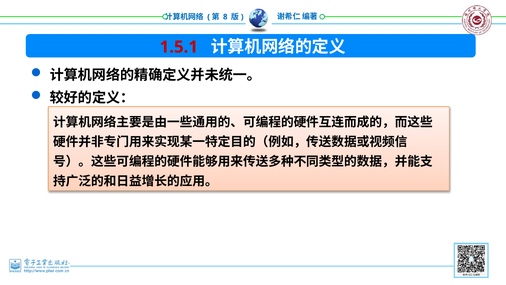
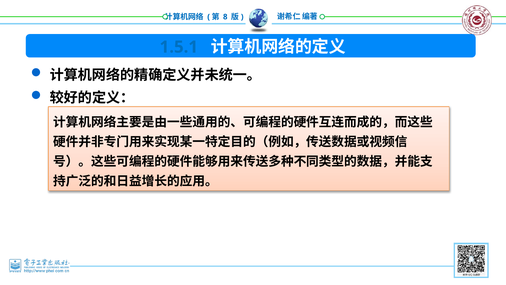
1.5.1 colour: red -> blue (179, 47)
